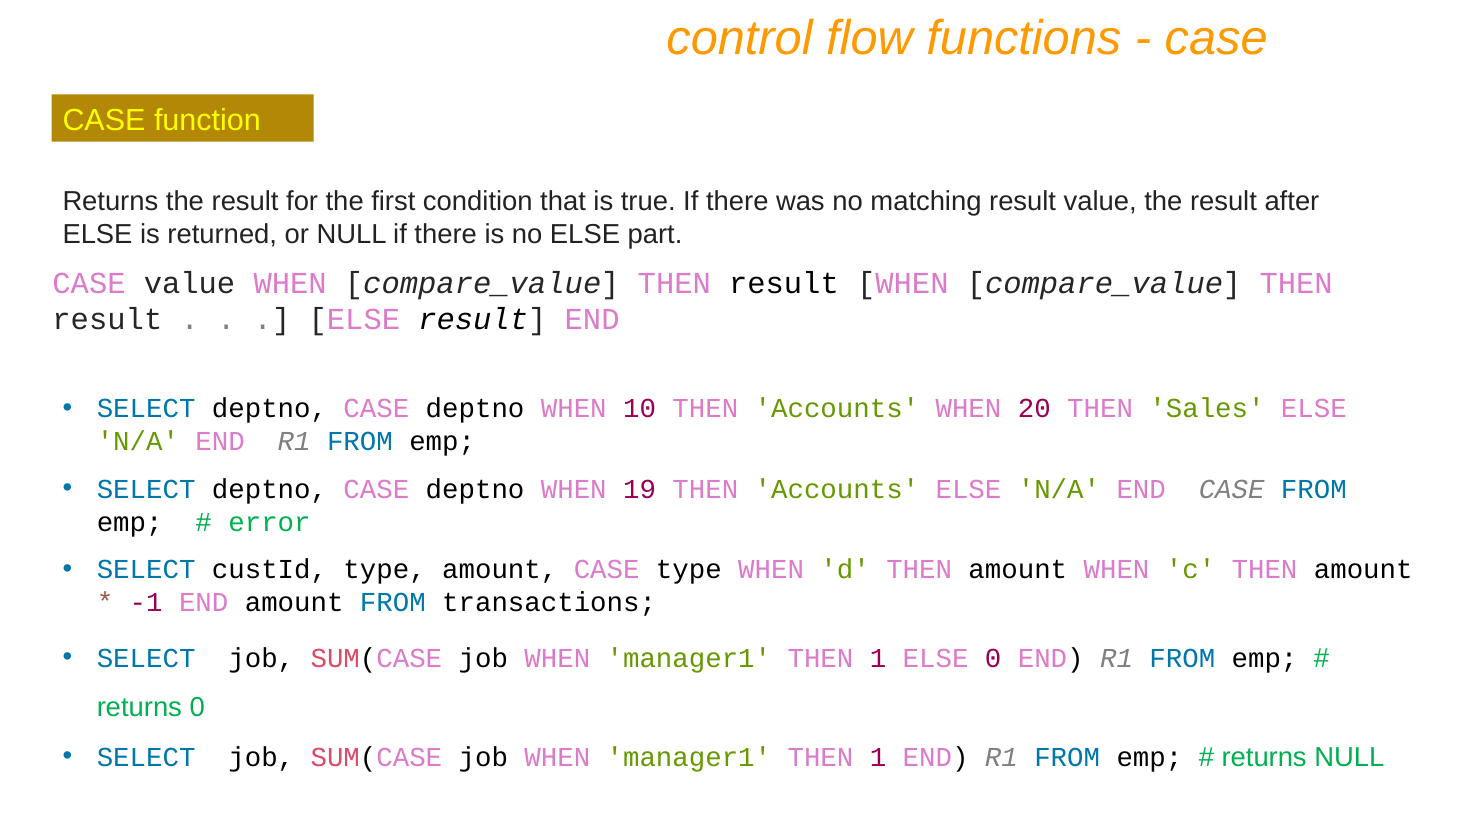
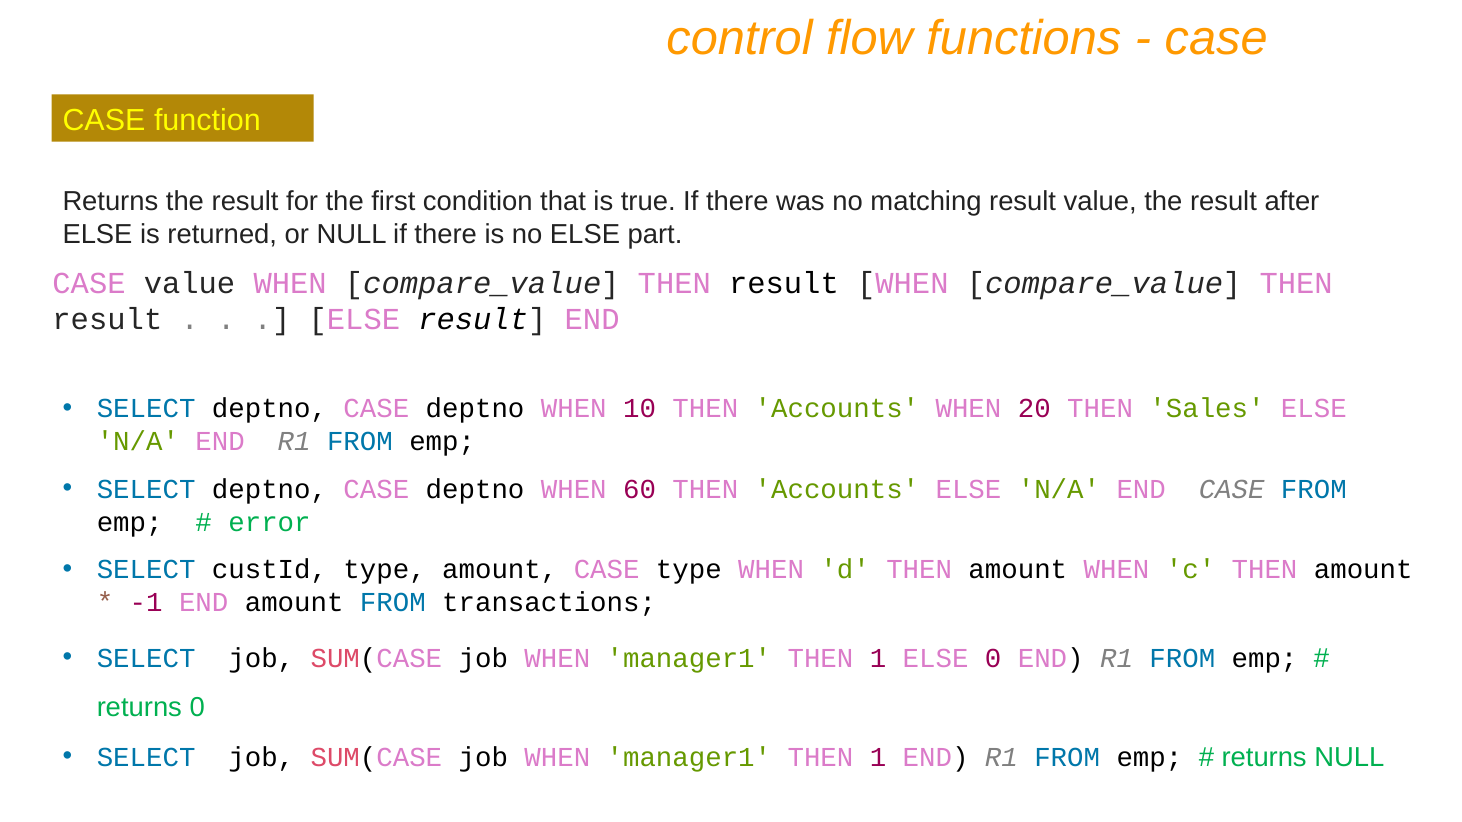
19: 19 -> 60 (640, 489)
